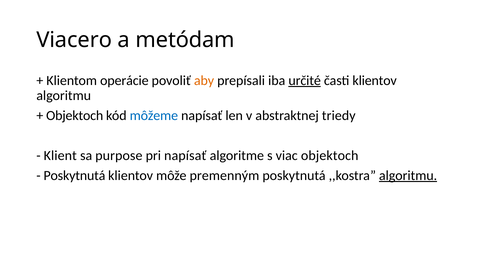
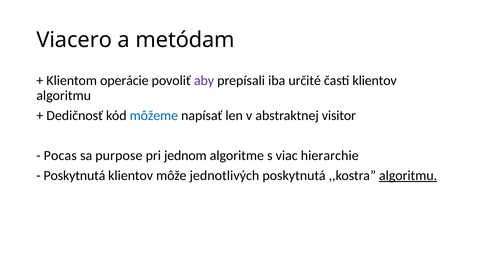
aby colour: orange -> purple (204, 81)
určité underline: present -> none (305, 81)
Objektoch: Objektoch -> Dedičnosť (75, 116)
triedy: triedy -> visitor (339, 116)
Klient: Klient -> Pocas (60, 156)
pri napísať: napísať -> jednom (185, 156)
viac objektoch: objektoch -> hierarchie (330, 156)
premenným: premenným -> jednotlivých (224, 176)
